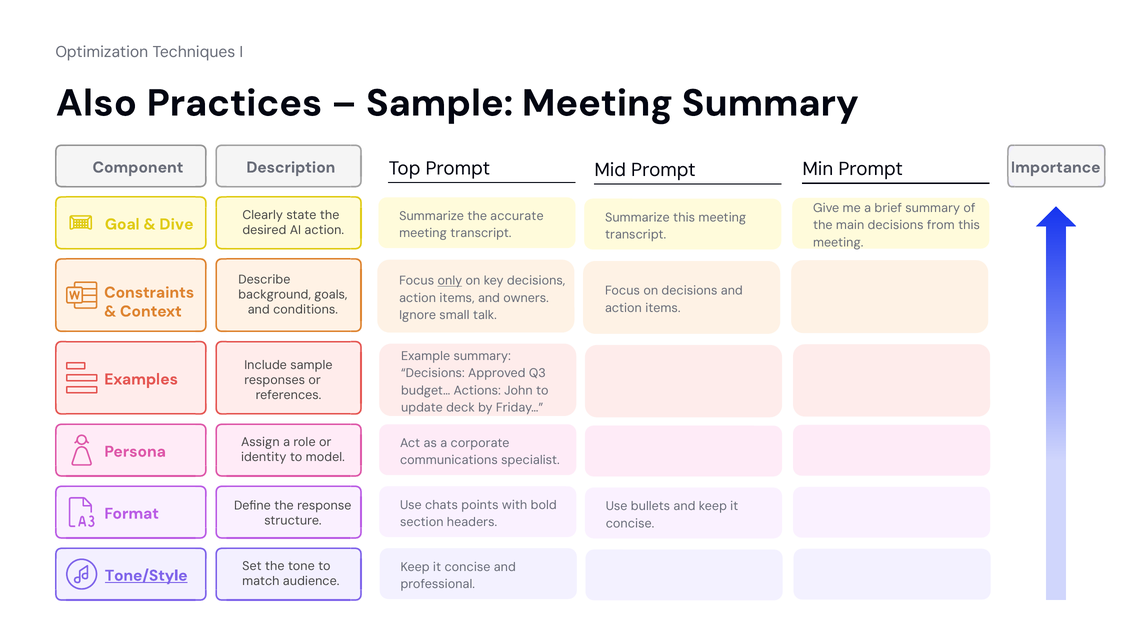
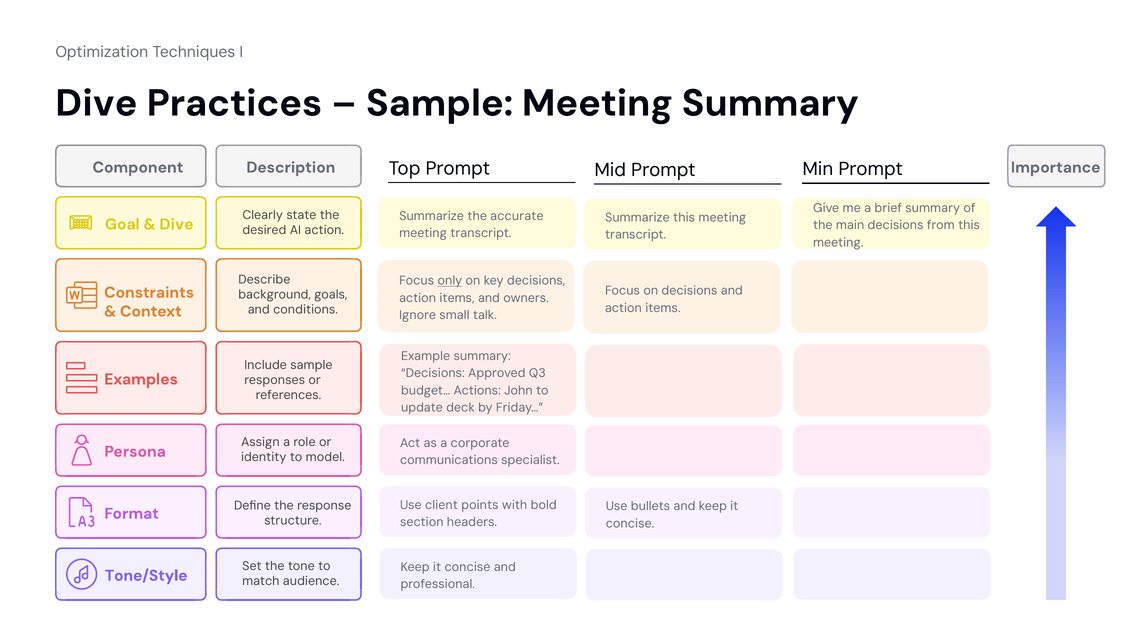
Also: Also -> Dive (96, 103)
chats: chats -> client (441, 506)
Tone/Style underline: present -> none (146, 576)
